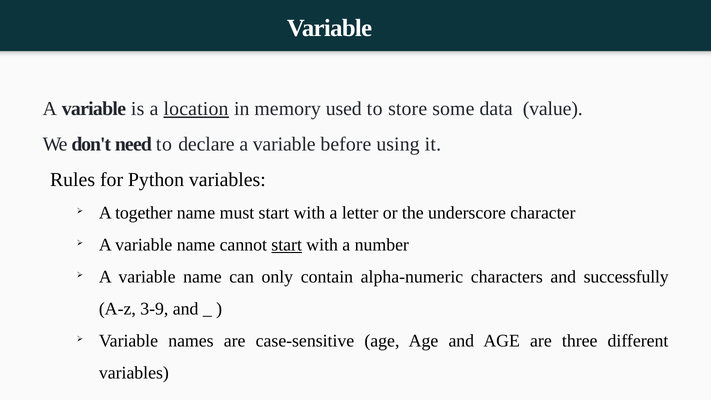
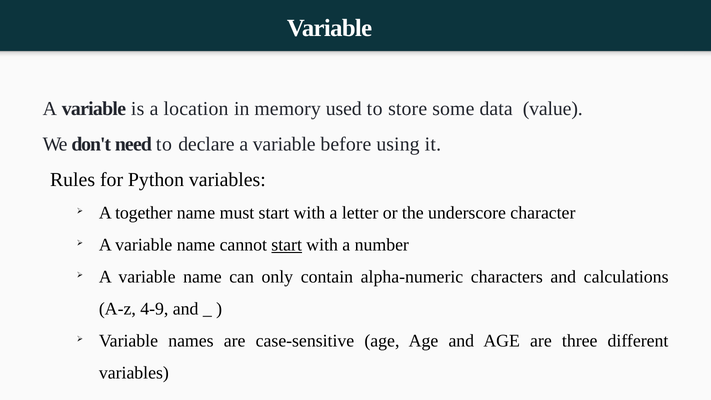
location underline: present -> none (196, 109)
successfully: successfully -> calculations (626, 277)
3-9: 3-9 -> 4-9 (154, 309)
